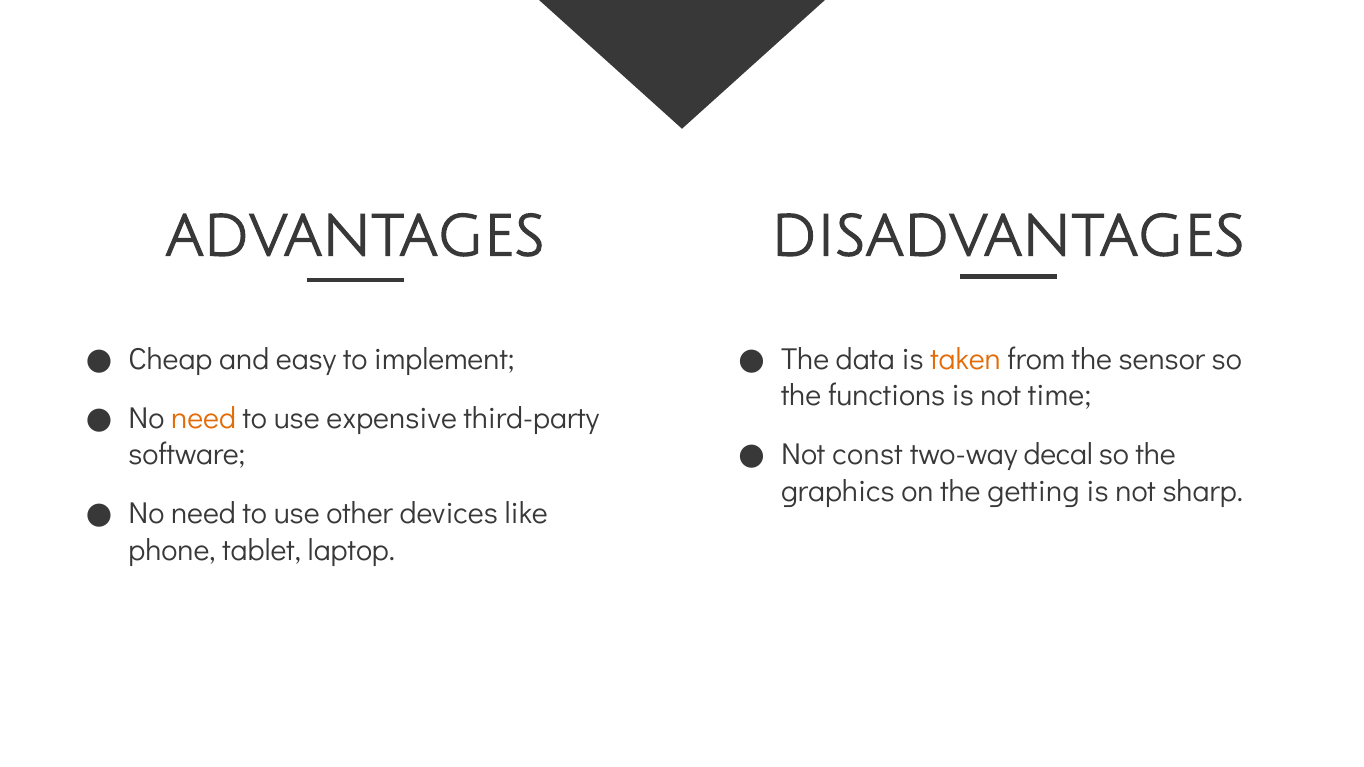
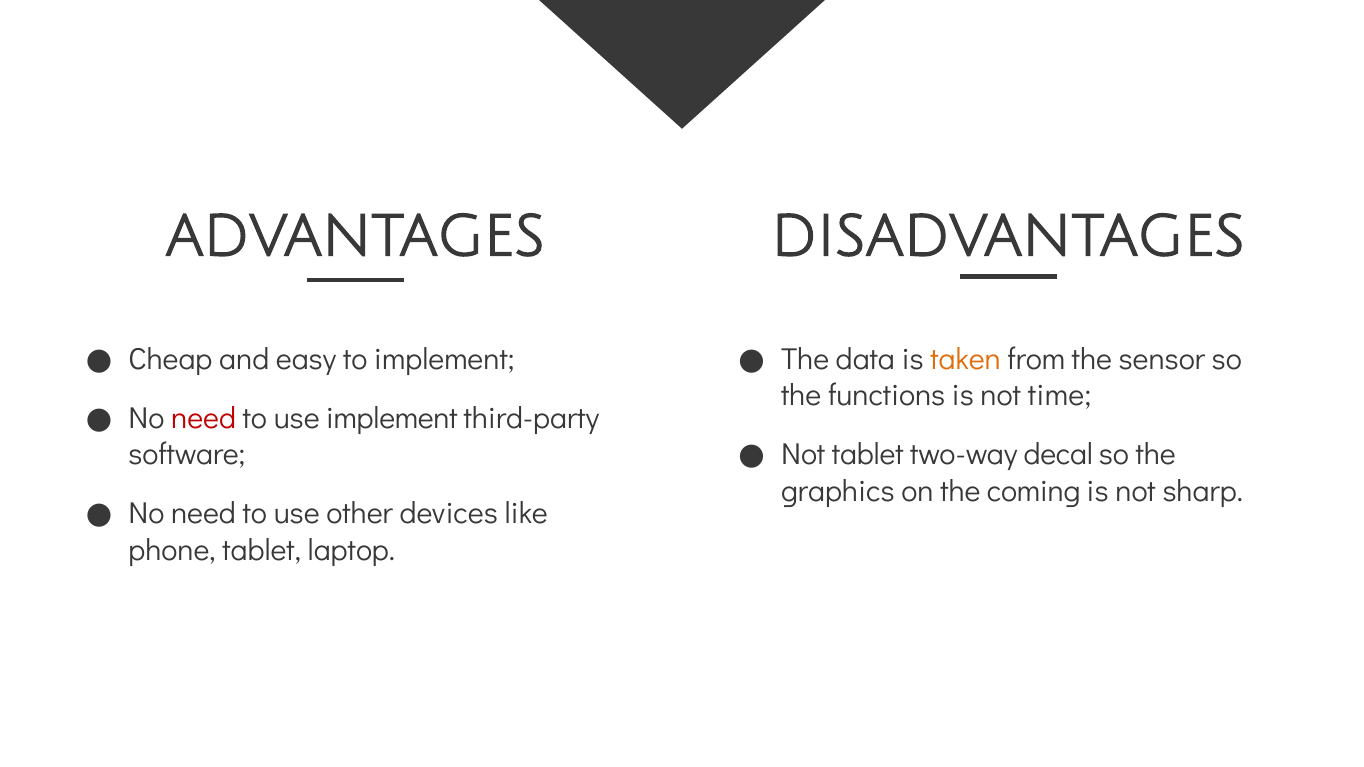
need colour: orange -> red (204, 419)
use expensive: expensive -> implement (392, 419)
Not const: const -> tablet (868, 455)
getting: getting -> coming (1034, 491)
